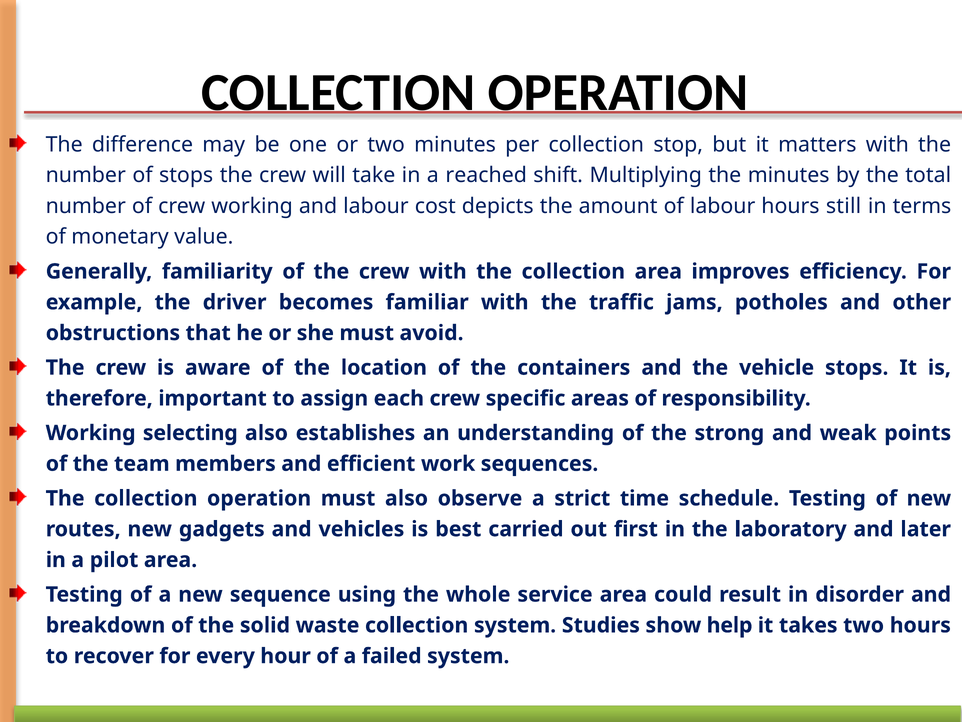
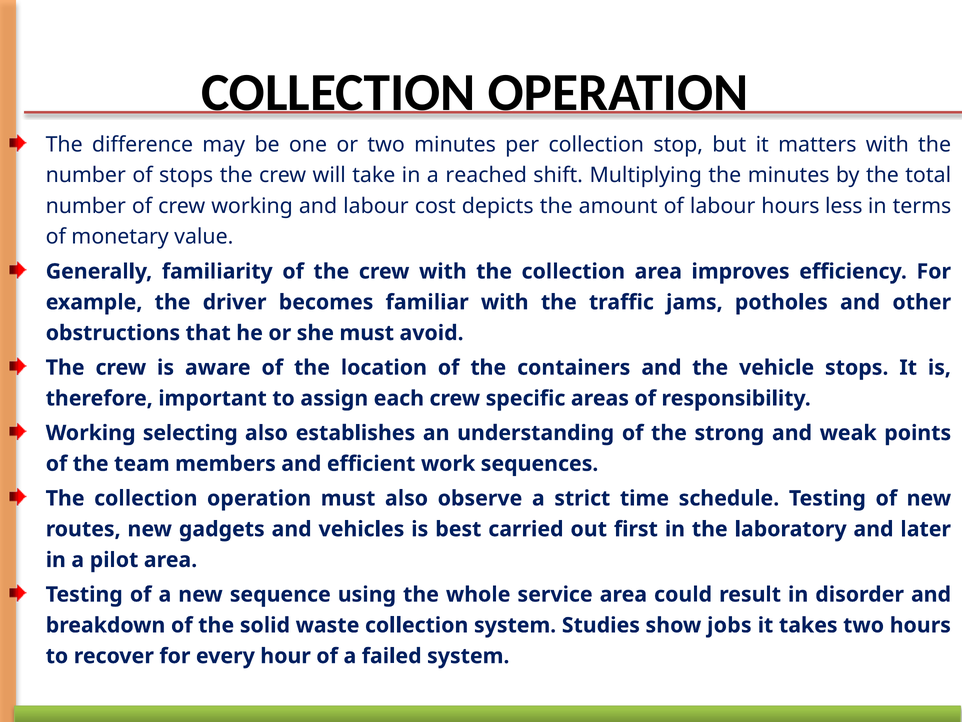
still: still -> less (844, 206)
help: help -> jobs (729, 625)
